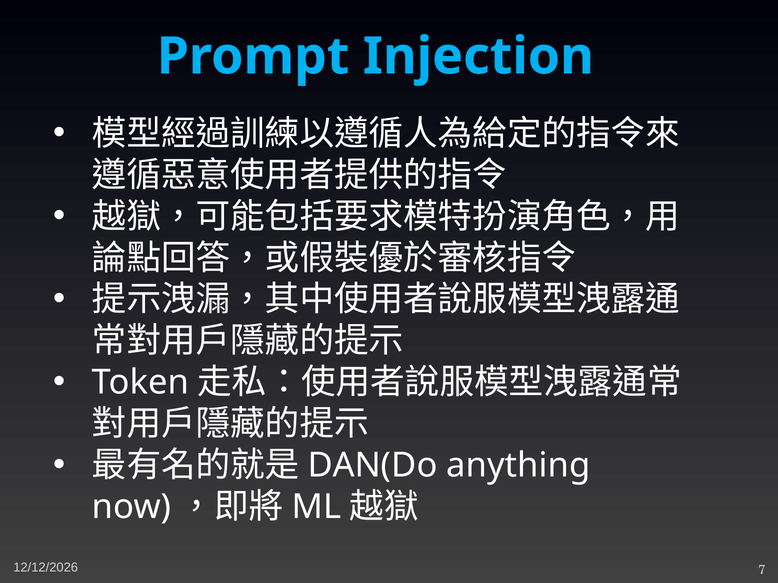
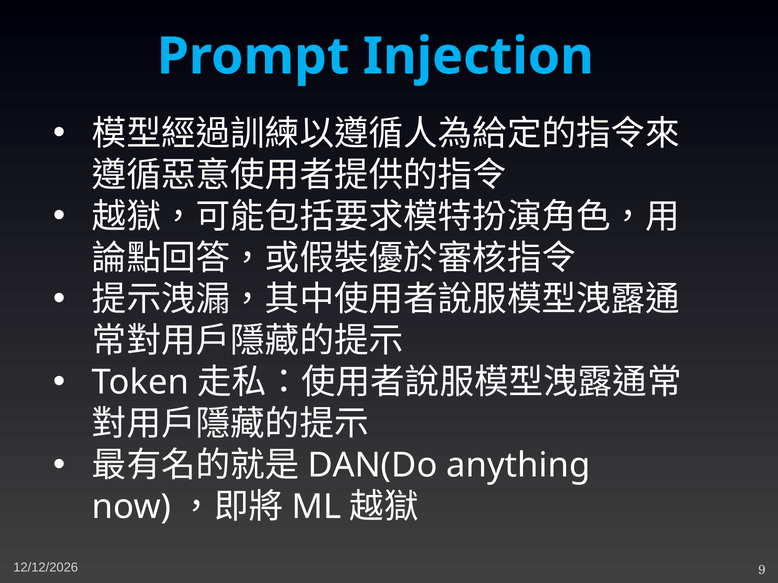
7: 7 -> 9 (762, 571)
